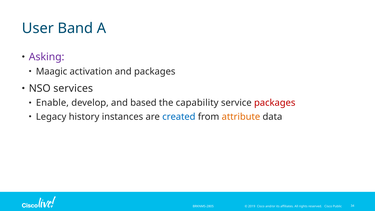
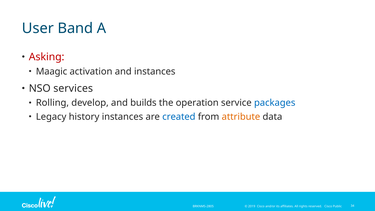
Asking colour: purple -> red (47, 57)
and packages: packages -> instances (155, 71)
Enable: Enable -> Rolling (52, 103)
based: based -> builds (143, 103)
capability: capability -> operation (197, 103)
packages colour: red -> blue (275, 103)
